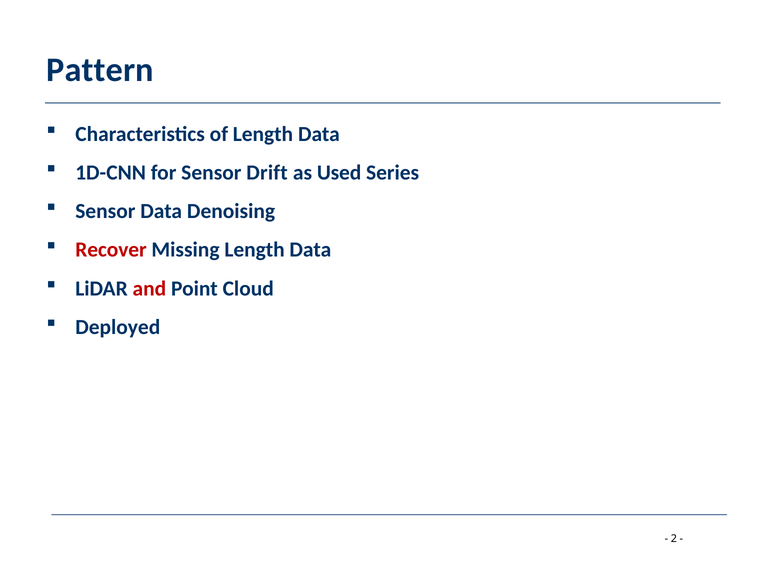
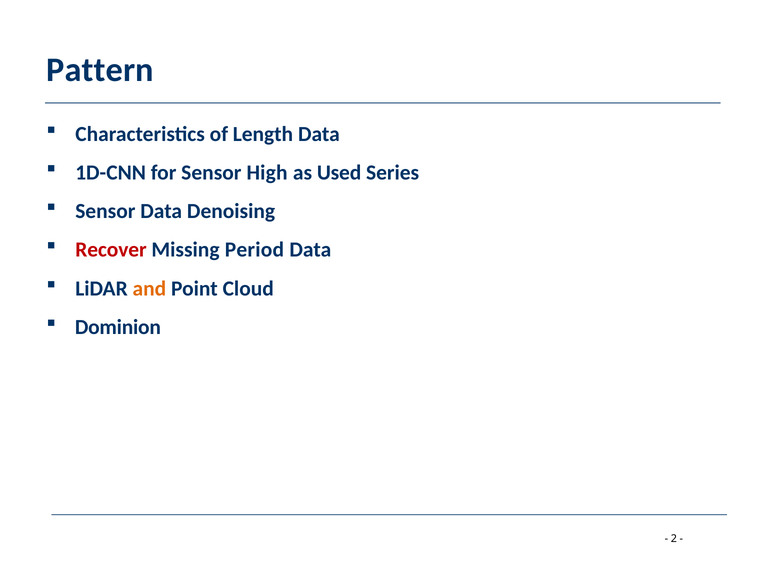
Drift: Drift -> High (267, 173)
Missing Length: Length -> Period (254, 250)
and colour: red -> orange (149, 288)
Deployed: Deployed -> Dominion (118, 327)
